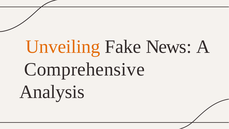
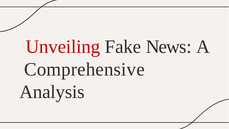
Unveiling colour: orange -> red (63, 47)
